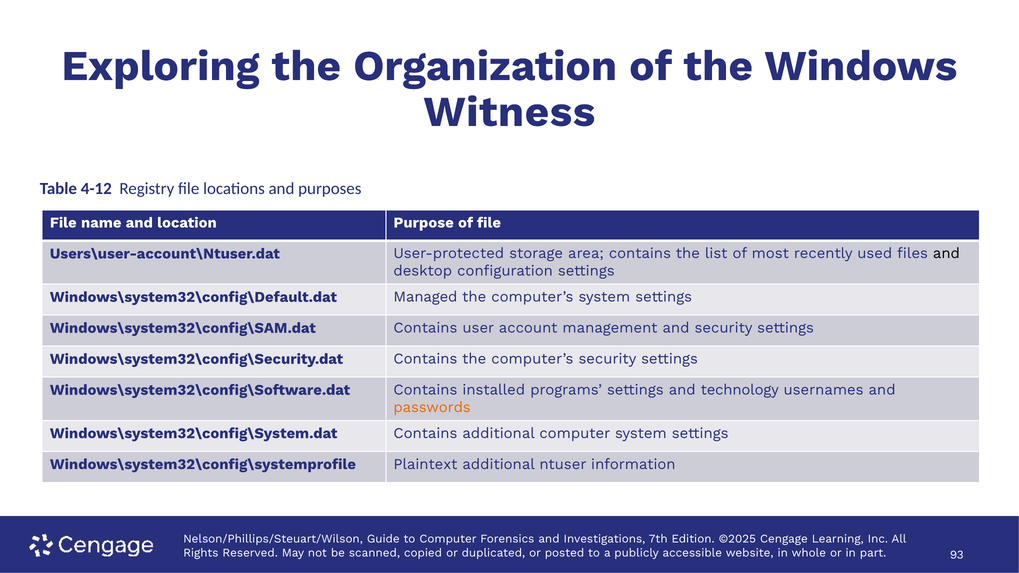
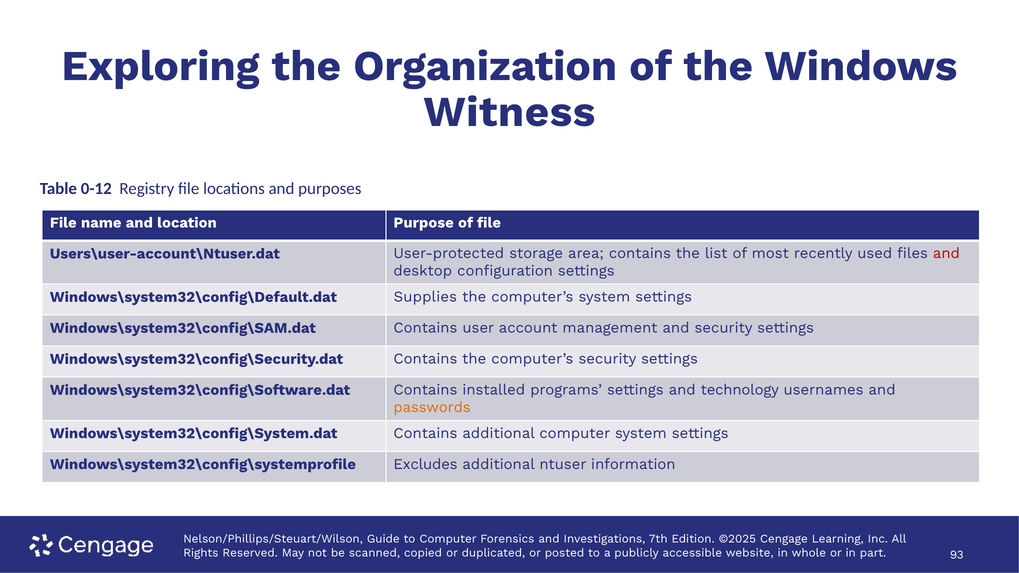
4-12: 4-12 -> 0-12 (96, 189)
and colour: black -> red (946, 254)
Managed: Managed -> Supplies (425, 297)
Plaintext: Plaintext -> Excludes (425, 464)
